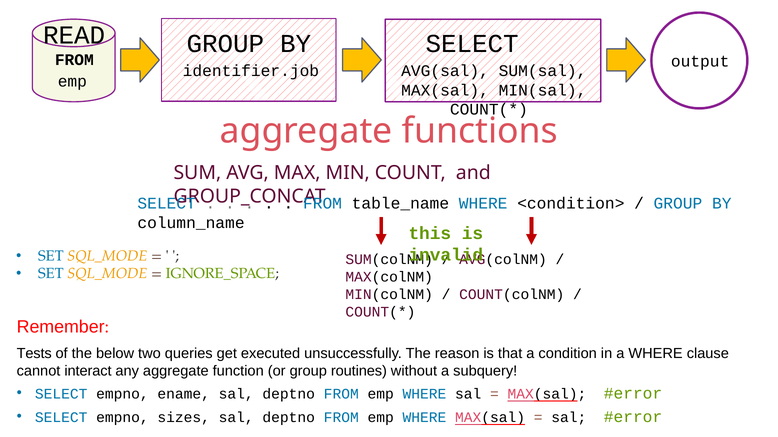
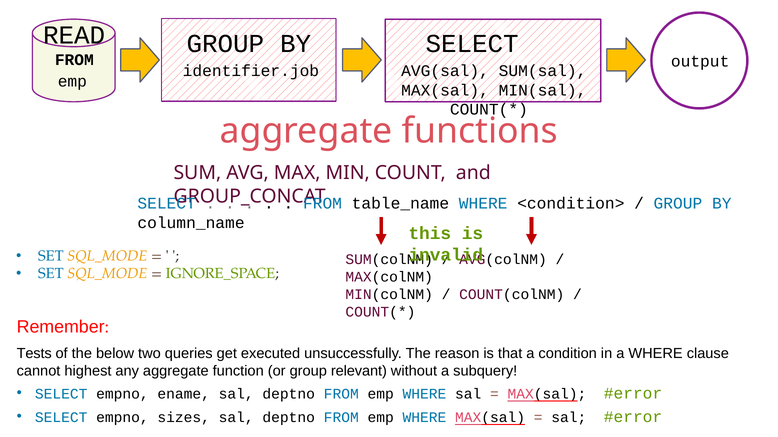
interact: interact -> highest (88, 372)
routines: routines -> relevant (359, 372)
